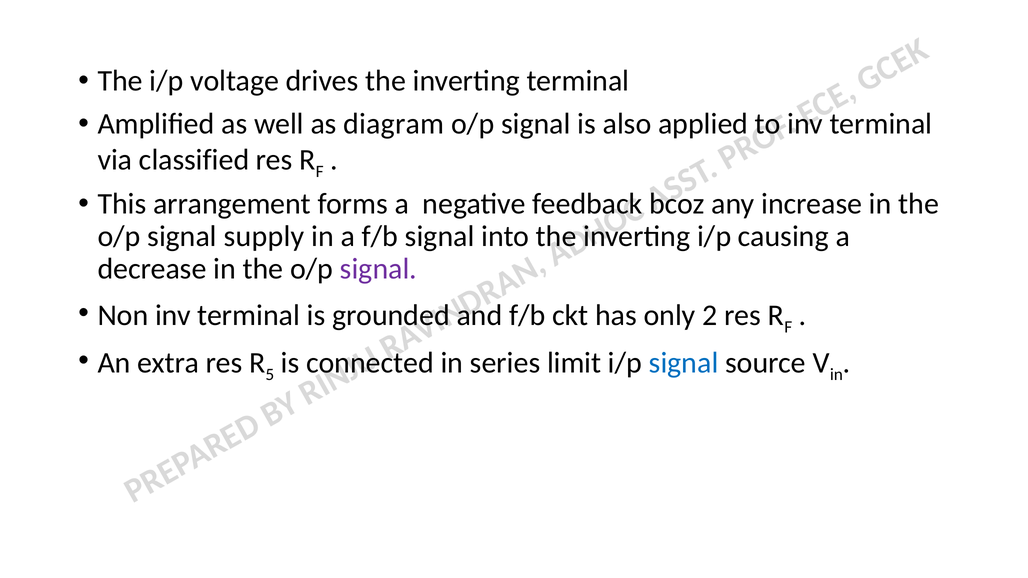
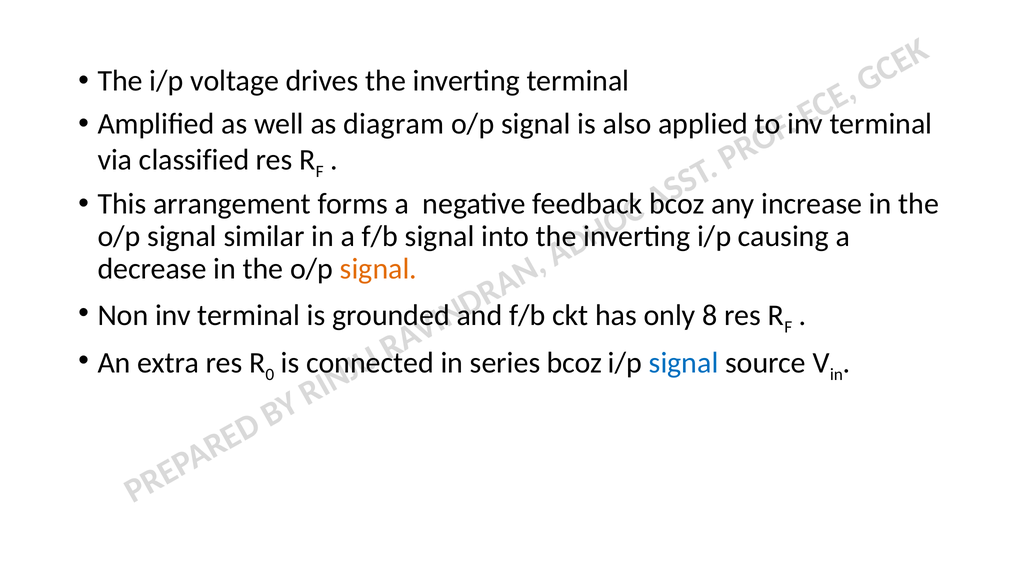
supply: supply -> similar (264, 236)
signal colour: purple -> orange (378, 269)
2: 2 -> 8 (710, 315)
5: 5 -> 0 (270, 375)
series limit: limit -> bcoz (574, 363)
